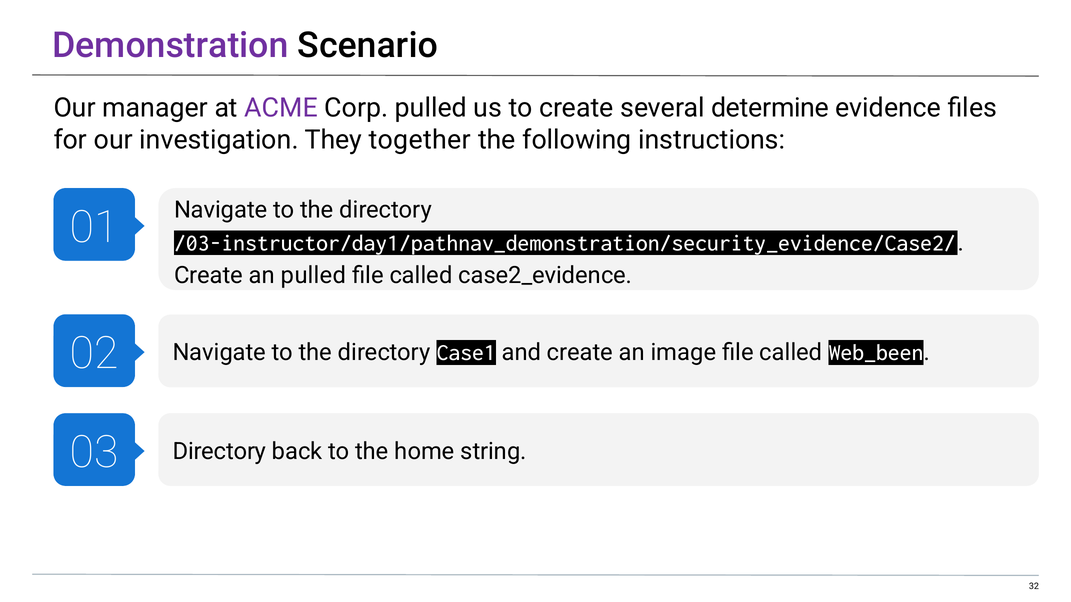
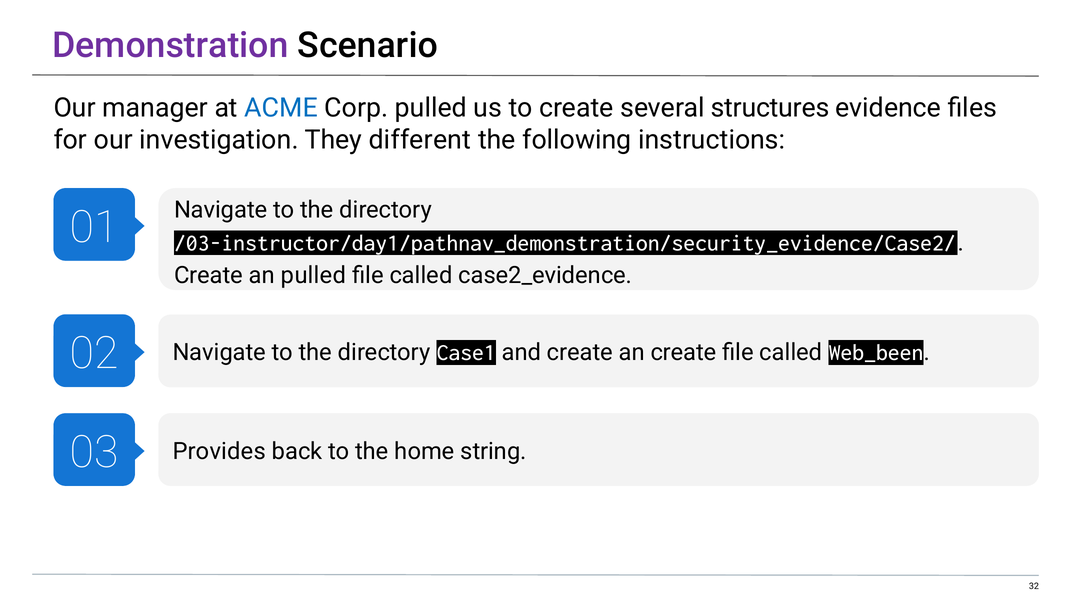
ACME colour: purple -> blue (281, 108)
determine: determine -> structures (770, 108)
together: together -> different (420, 140)
an image: image -> create (683, 353)
Directory: Directory -> Provides (219, 452)
